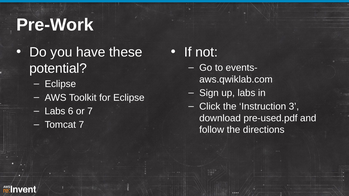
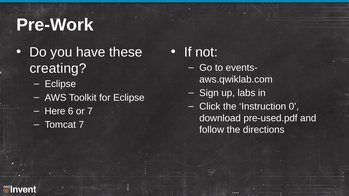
potential: potential -> creating (58, 69)
3: 3 -> 0 (294, 107)
Labs: Labs -> Here (55, 111)
